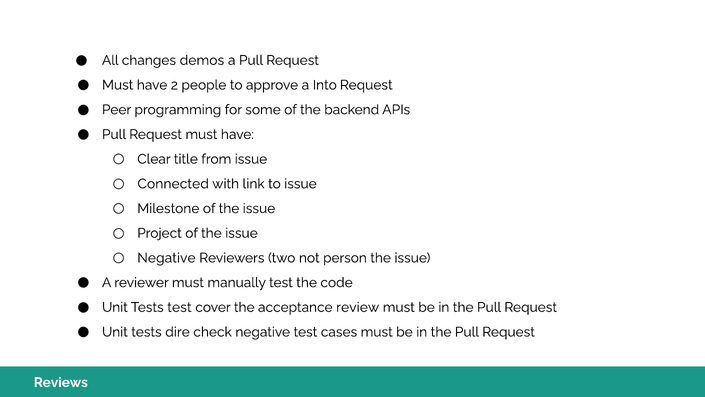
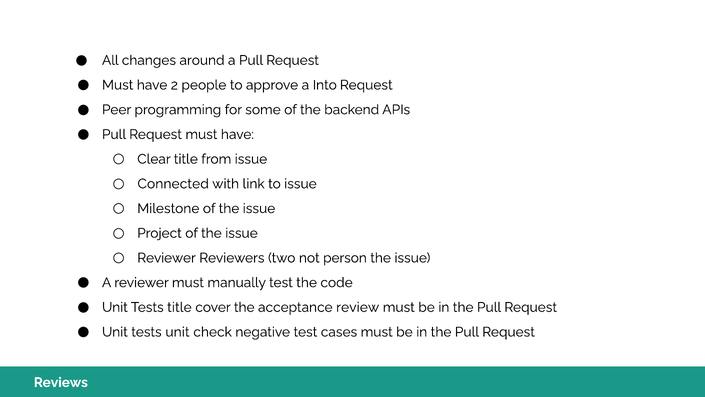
demos: demos -> around (202, 60)
Negative: Negative -> Reviewer (167, 258)
Tests test: test -> title (179, 307)
tests dire: dire -> unit (177, 332)
